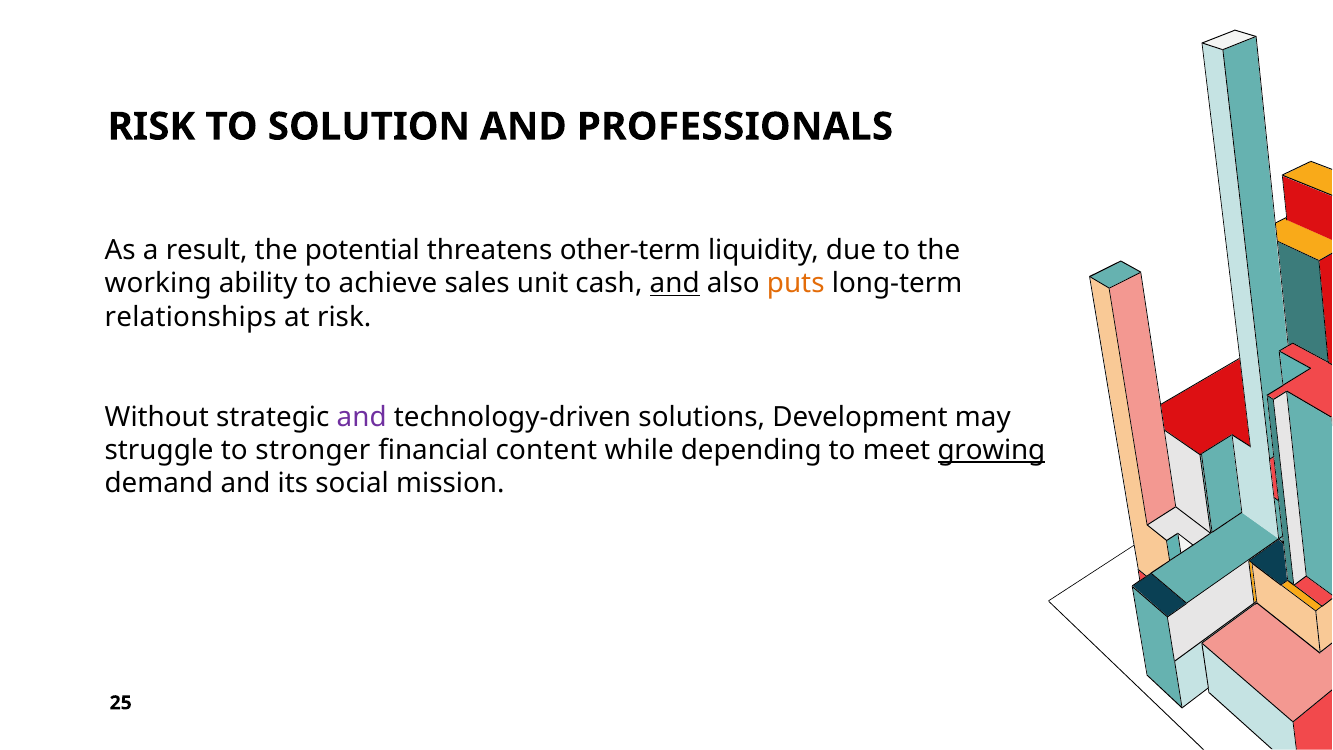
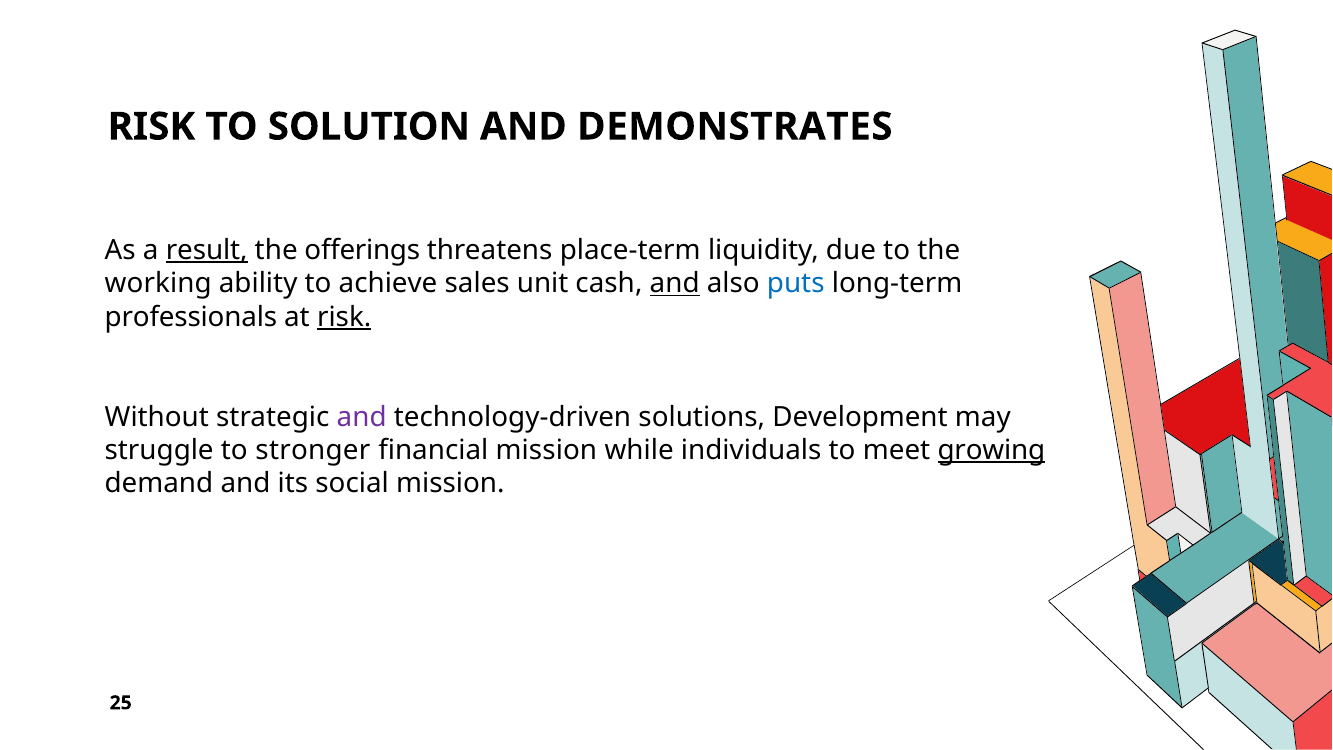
PROFESSIONALS: PROFESSIONALS -> DEMONSTRATES (735, 127)
result underline: none -> present (207, 250)
potential: potential -> offerings (362, 250)
other-term: other-term -> place-term (630, 250)
puts colour: orange -> blue (796, 284)
relationships: relationships -> professionals (191, 317)
risk underline: none -> present (344, 317)
financial content: content -> mission (546, 450)
depending: depending -> individuals (751, 450)
